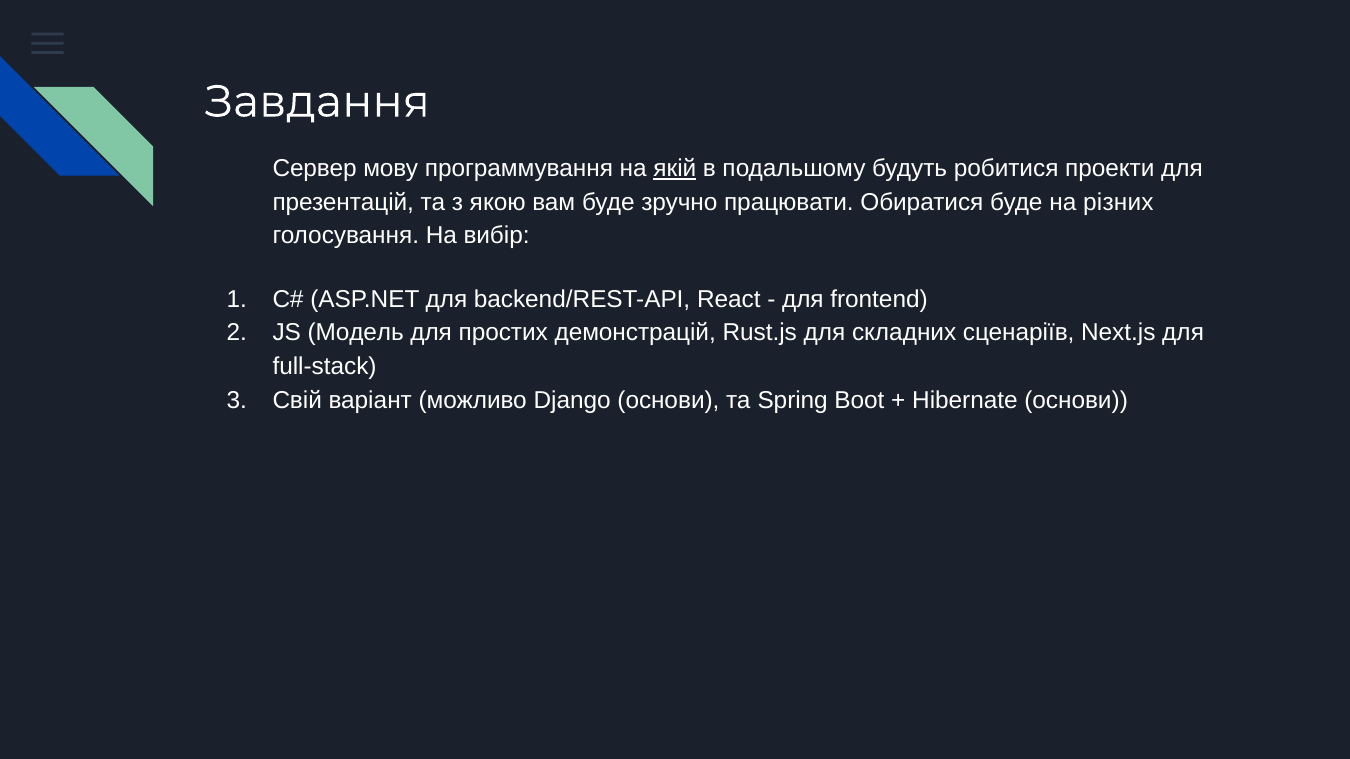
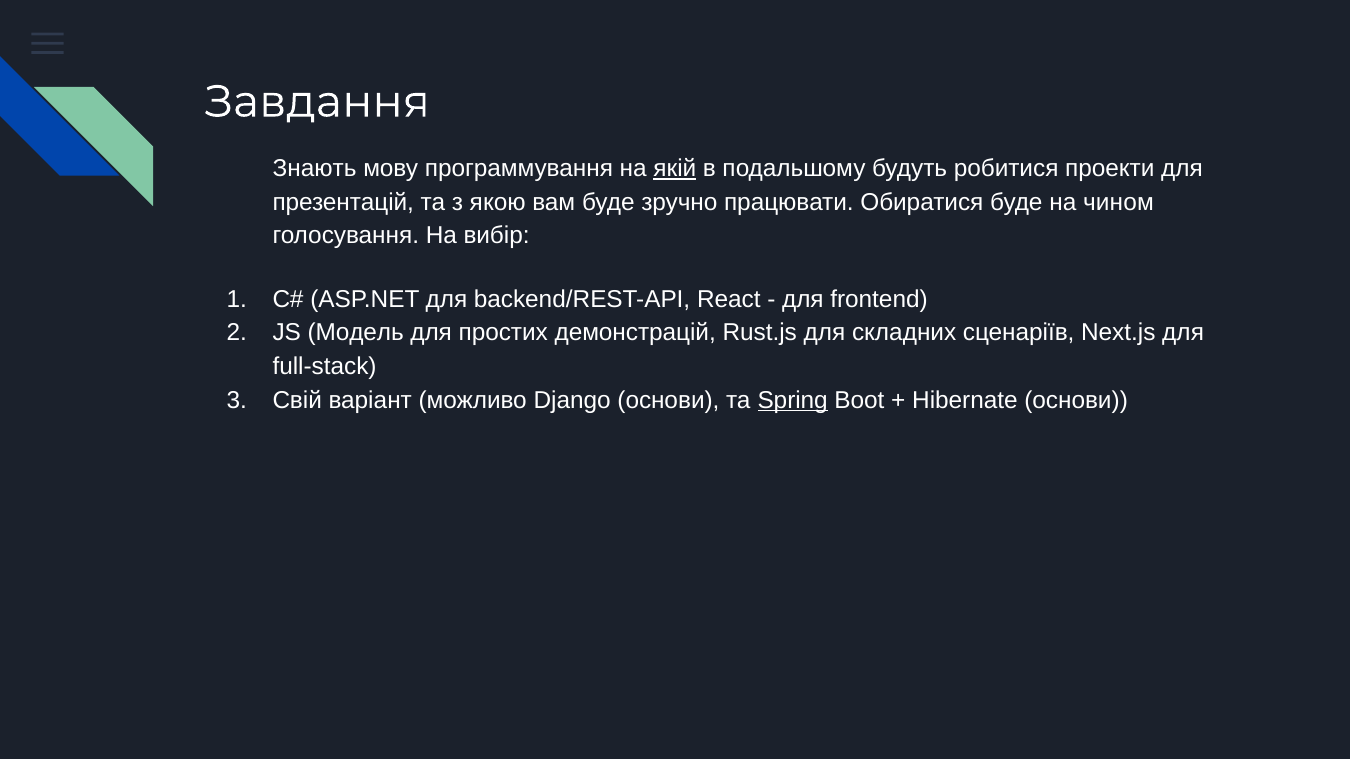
Сервер: Сервер -> Знають (315, 169)
різних: різних -> чином (1118, 202)
Spring underline: none -> present (793, 400)
